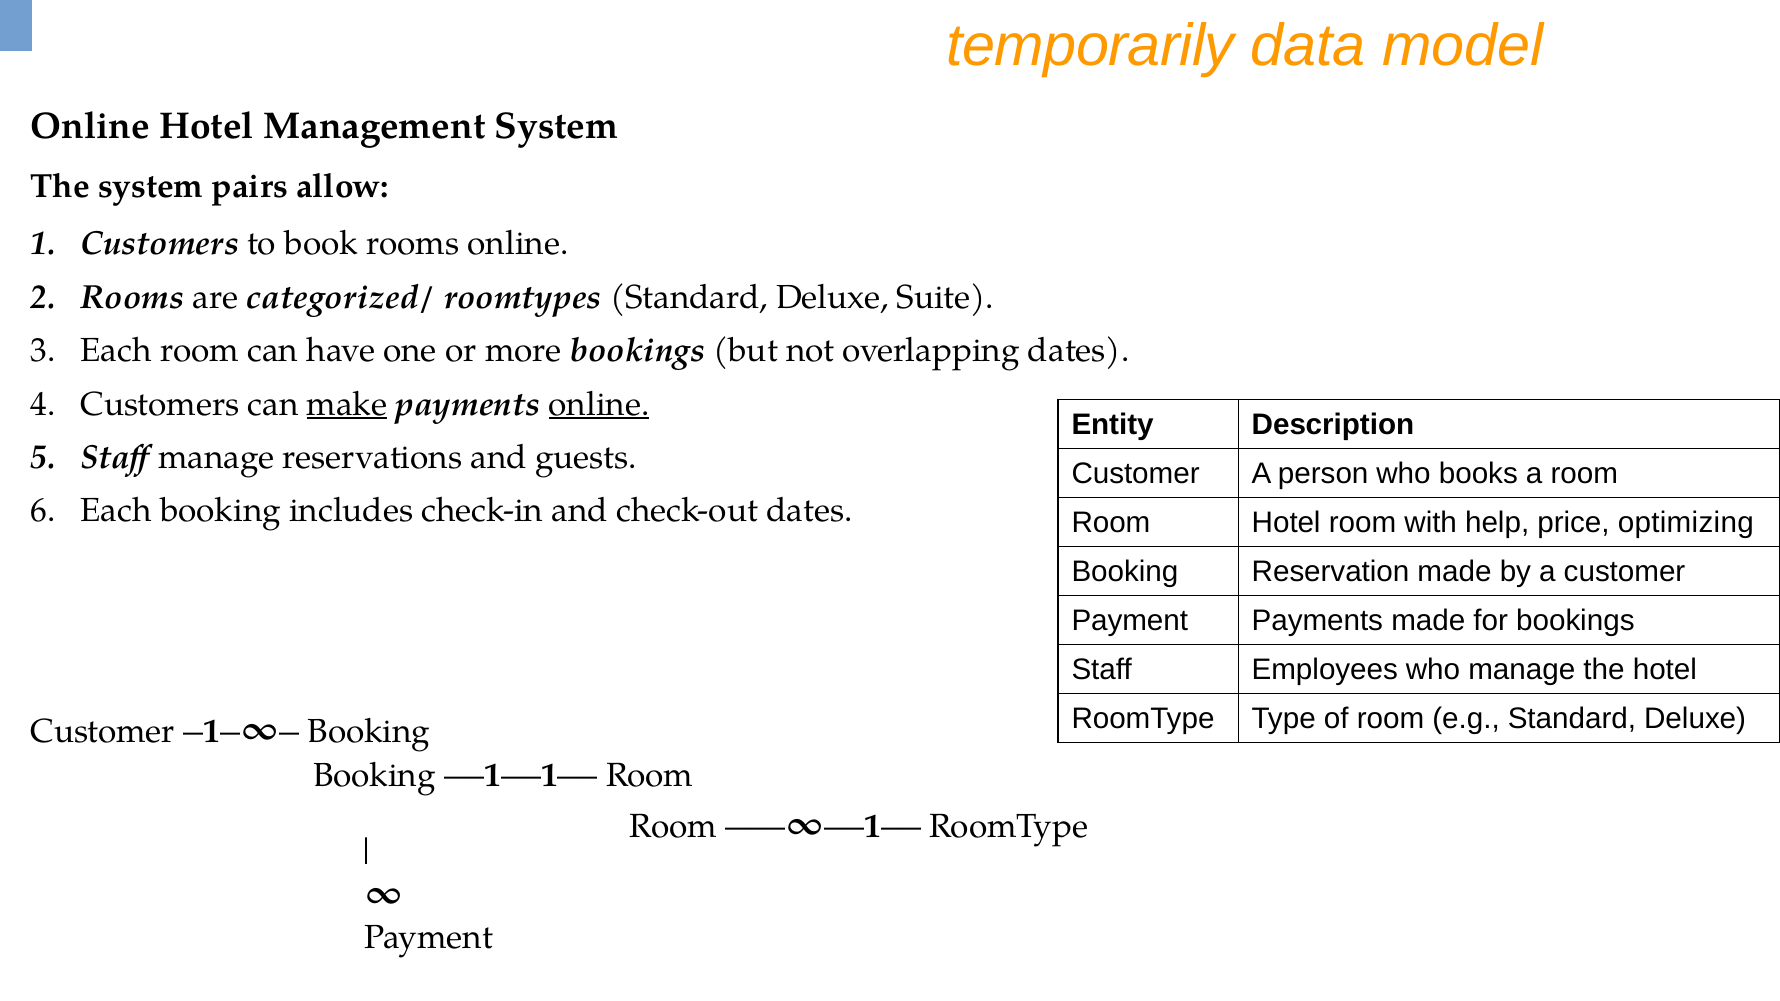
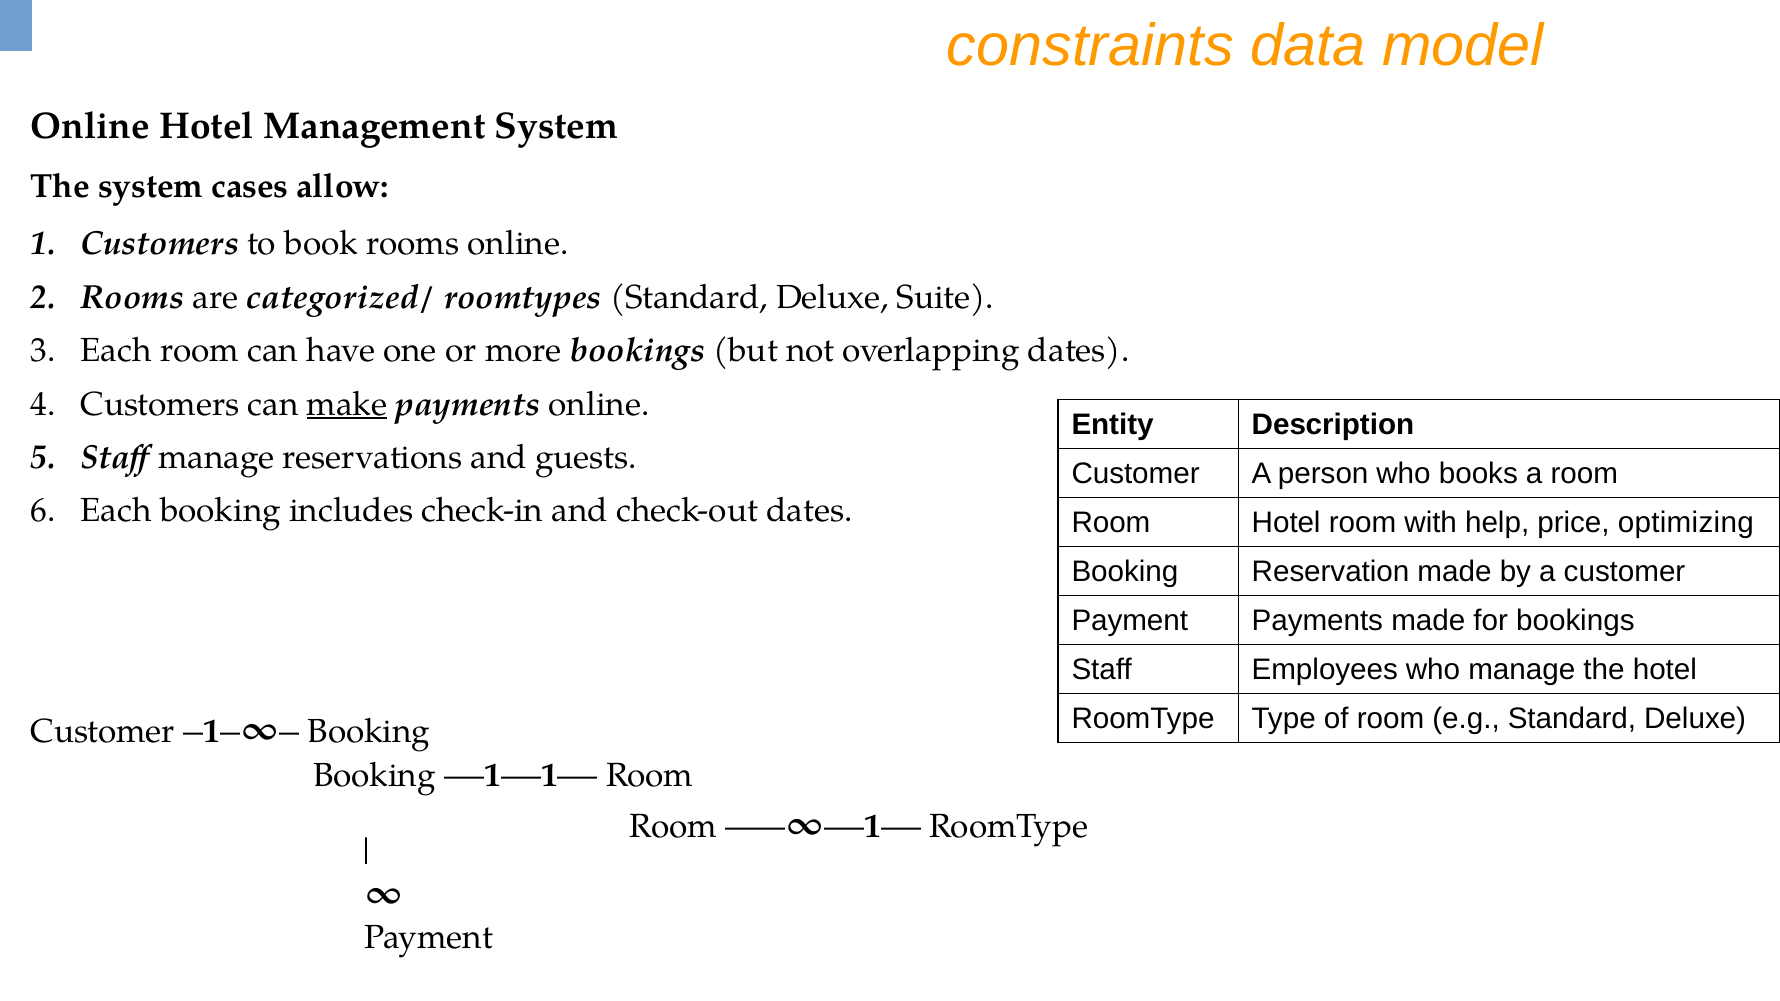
temporarily: temporarily -> constraints (1090, 46)
pairs: pairs -> cases (250, 186)
online underline: present -> none (599, 404)
